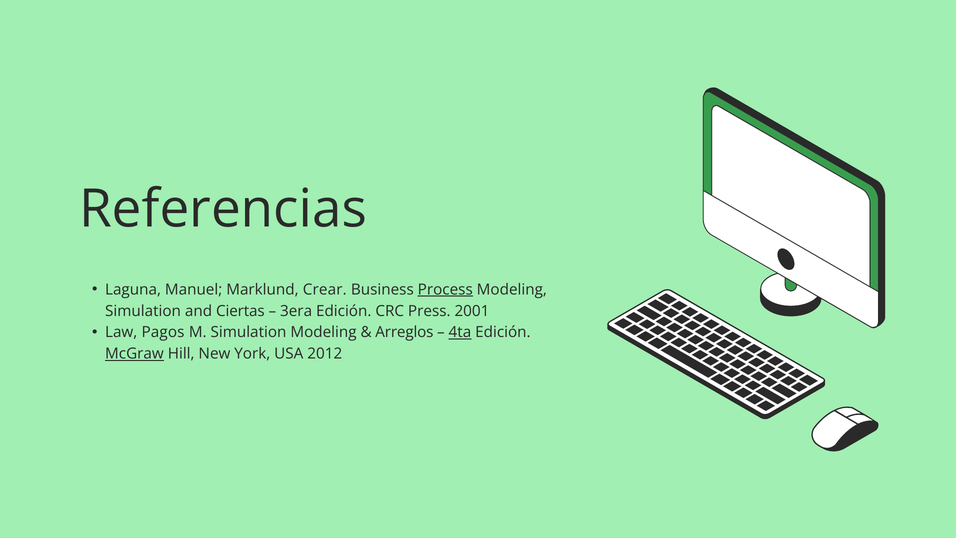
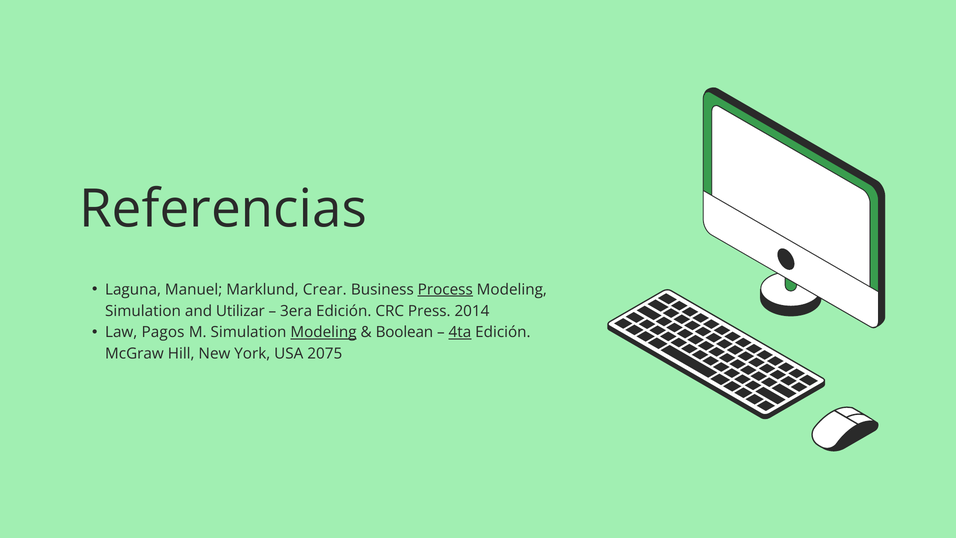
Ciertas: Ciertas -> Utilizar (240, 311)
2001: 2001 -> 2014 (472, 311)
Modeling underline: none -> present (323, 332)
Arreglos: Arreglos -> Boolean (404, 332)
McGraw underline: present -> none (134, 354)
2012: 2012 -> 2075 (325, 354)
